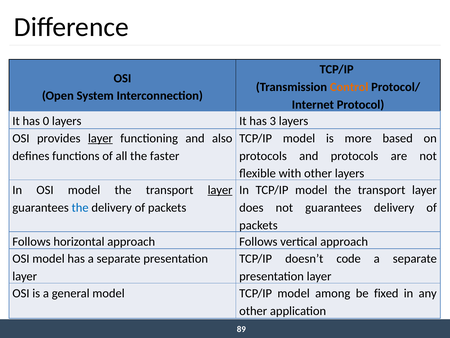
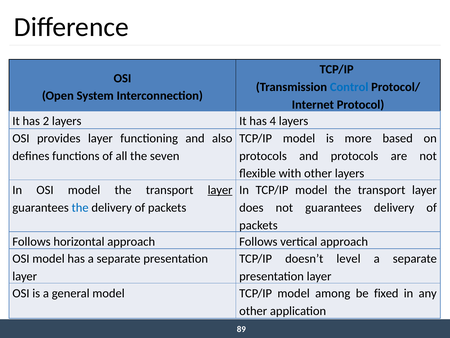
Control colour: orange -> blue (349, 87)
0: 0 -> 2 (46, 121)
3: 3 -> 4 (273, 121)
layer underline: present -> none (100, 138)
faster: faster -> seven (165, 156)
code: code -> level (348, 258)
